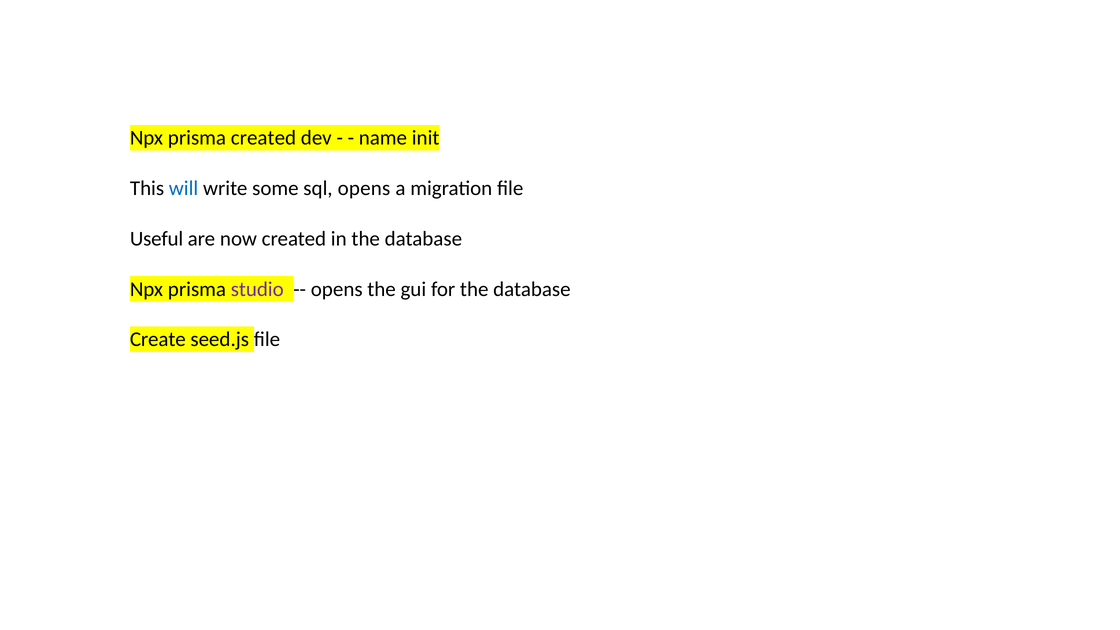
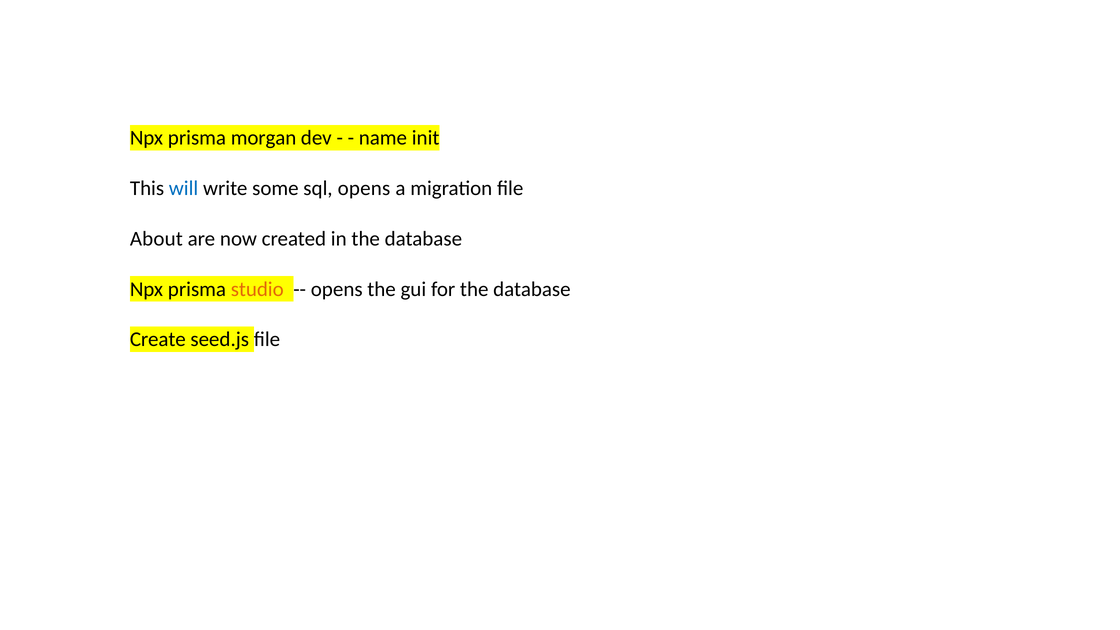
prisma created: created -> morgan (264, 138)
Useful: Useful -> About (156, 239)
studio colour: purple -> orange (257, 289)
